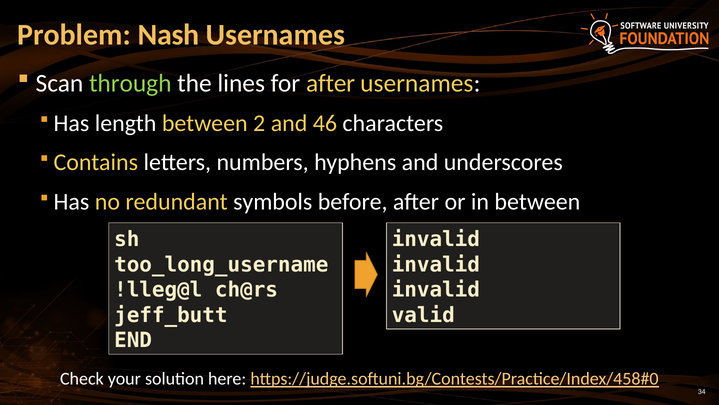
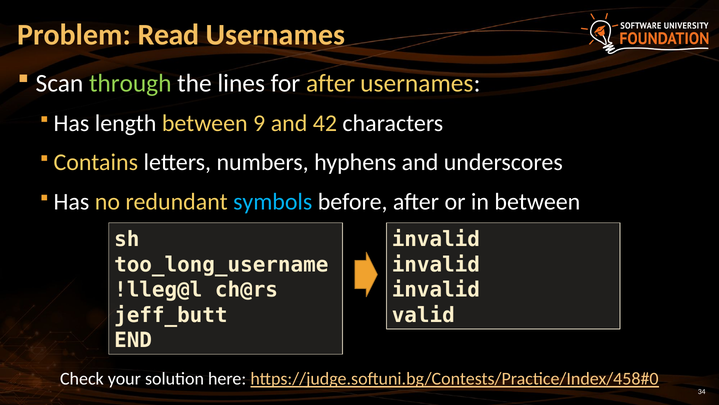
Nash: Nash -> Read (168, 35)
2: 2 -> 9 (259, 123)
46: 46 -> 42 (325, 123)
symbols colour: white -> light blue (273, 202)
